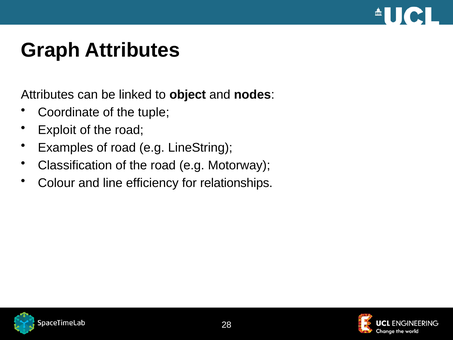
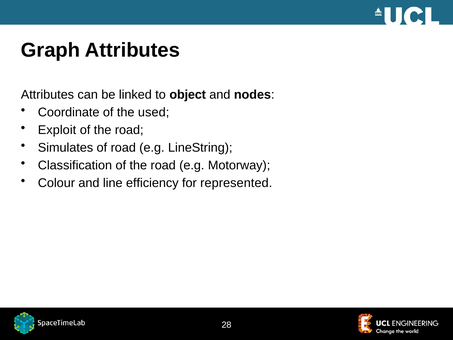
tuple: tuple -> used (154, 112)
Examples: Examples -> Simulates (66, 148)
relationships: relationships -> represented (236, 183)
